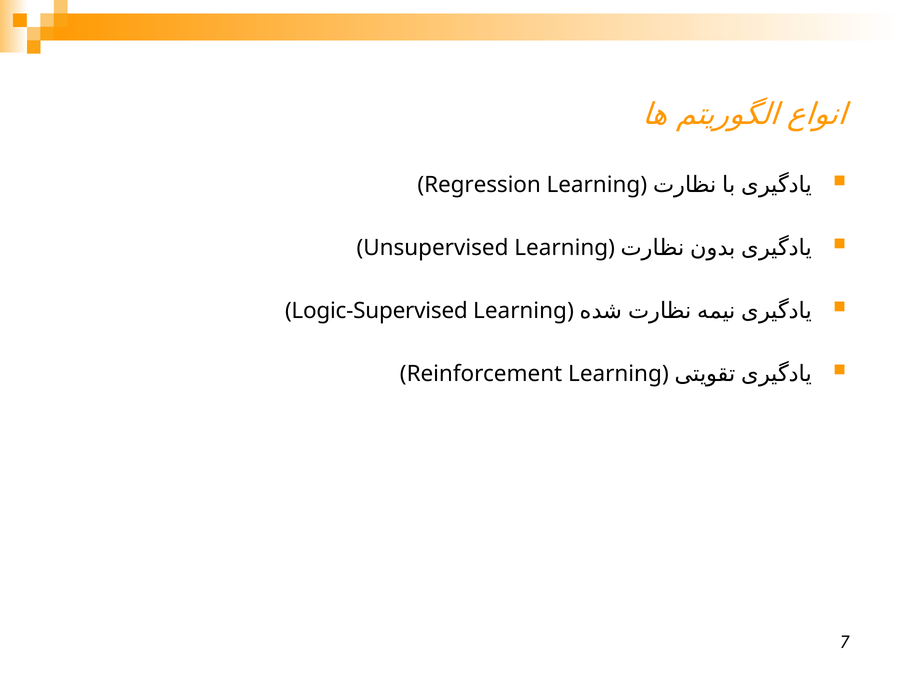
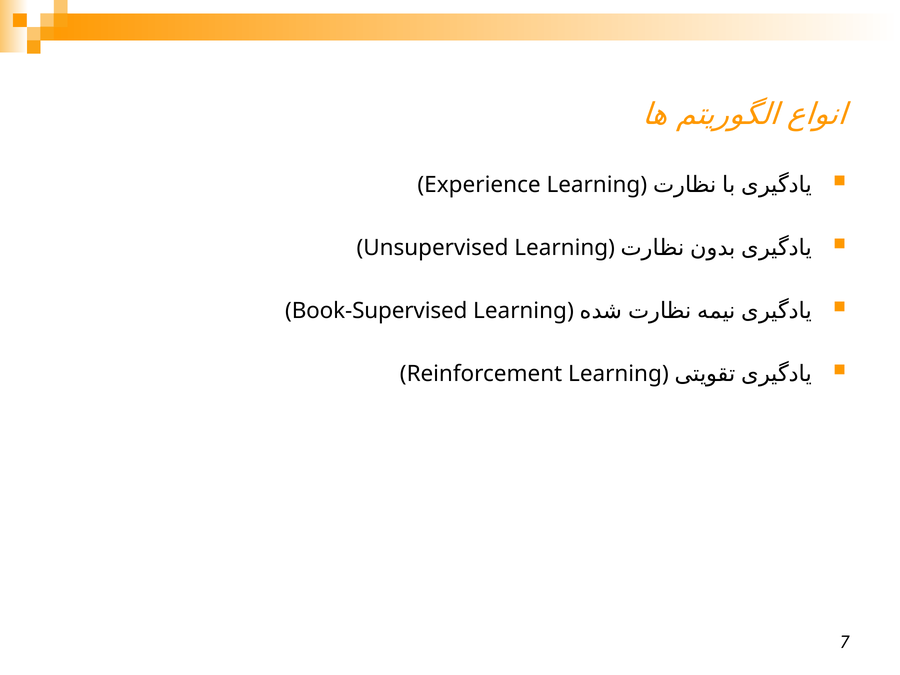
Regression: Regression -> Experience (482, 185)
Logic-Supervised: Logic-Supervised -> Book-Supervised (380, 311)
